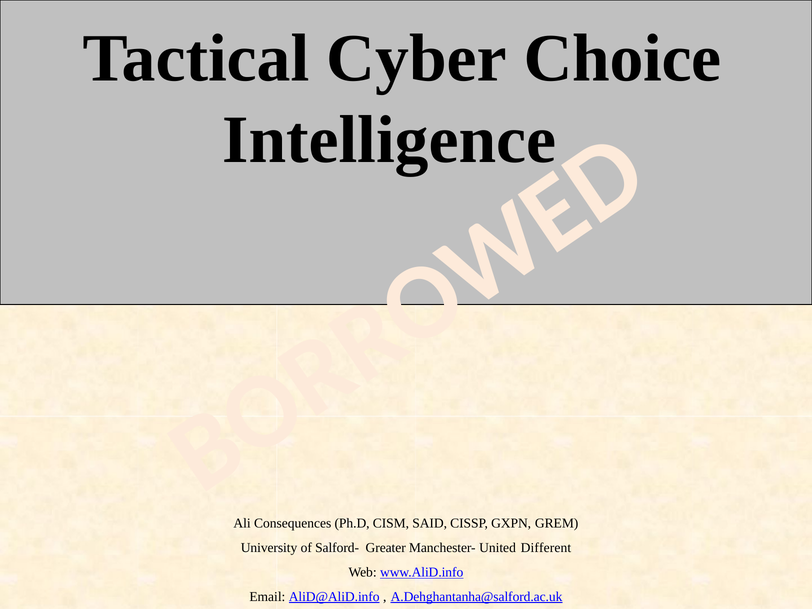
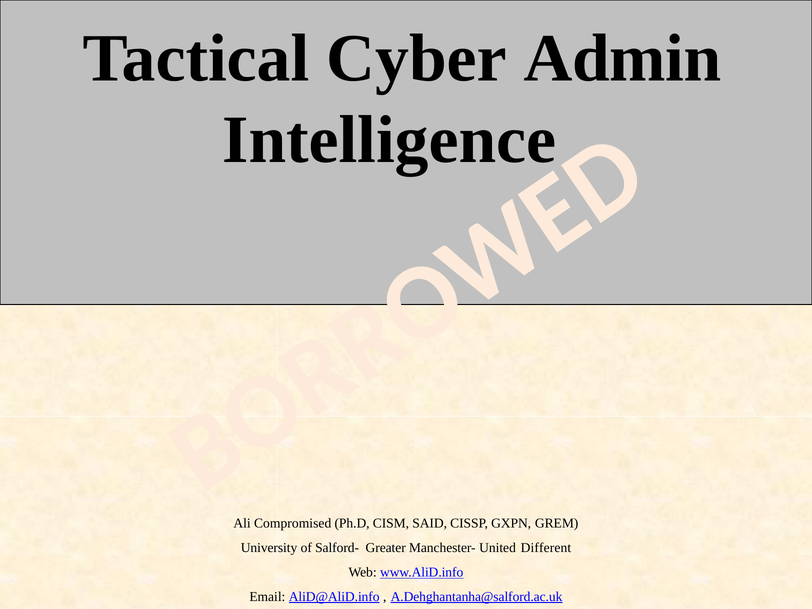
Choice: Choice -> Admin (622, 58)
Consequences: Consequences -> Compromised (293, 523)
